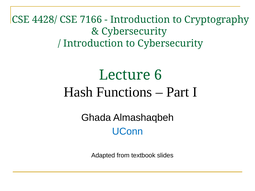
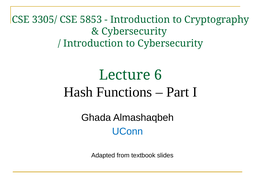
4428/: 4428/ -> 3305/ (45, 20)
7166: 7166 -> 5853 (91, 20)
